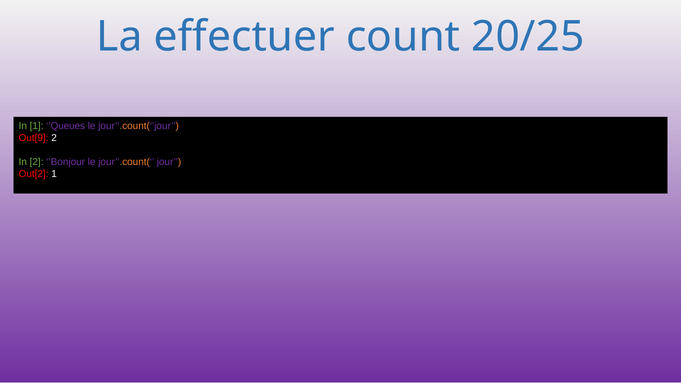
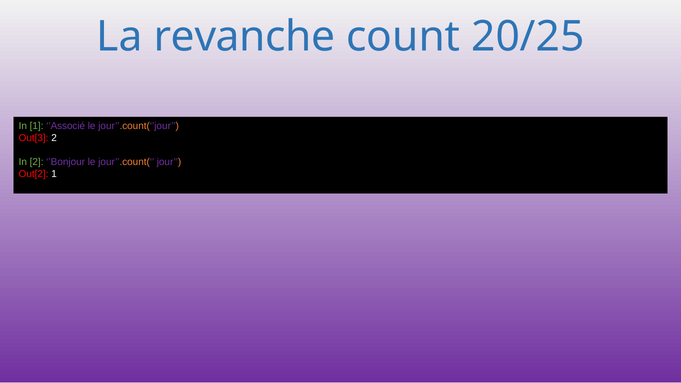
effectuer: effectuer -> revanche (244, 37)
’Queues: ’Queues -> ’Associé (66, 126)
Out[9: Out[9 -> Out[3 (34, 138)
